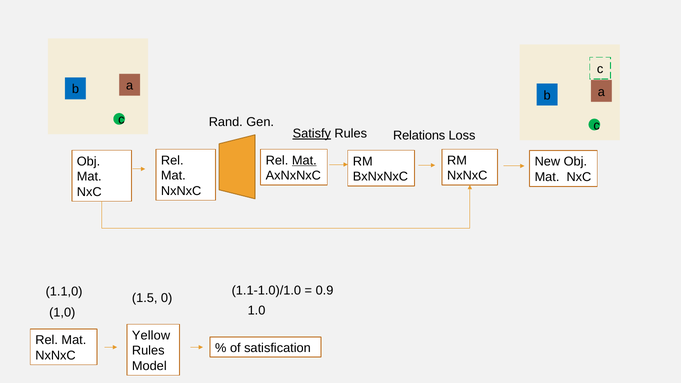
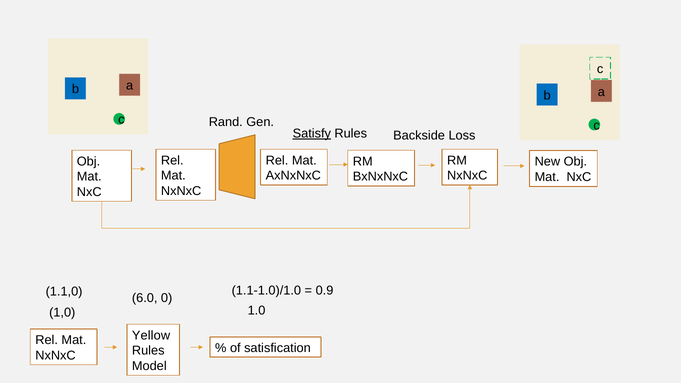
Relations: Relations -> Backside (419, 136)
Mat underline: present -> none (304, 160)
1.5: 1.5 -> 6.0 (145, 298)
